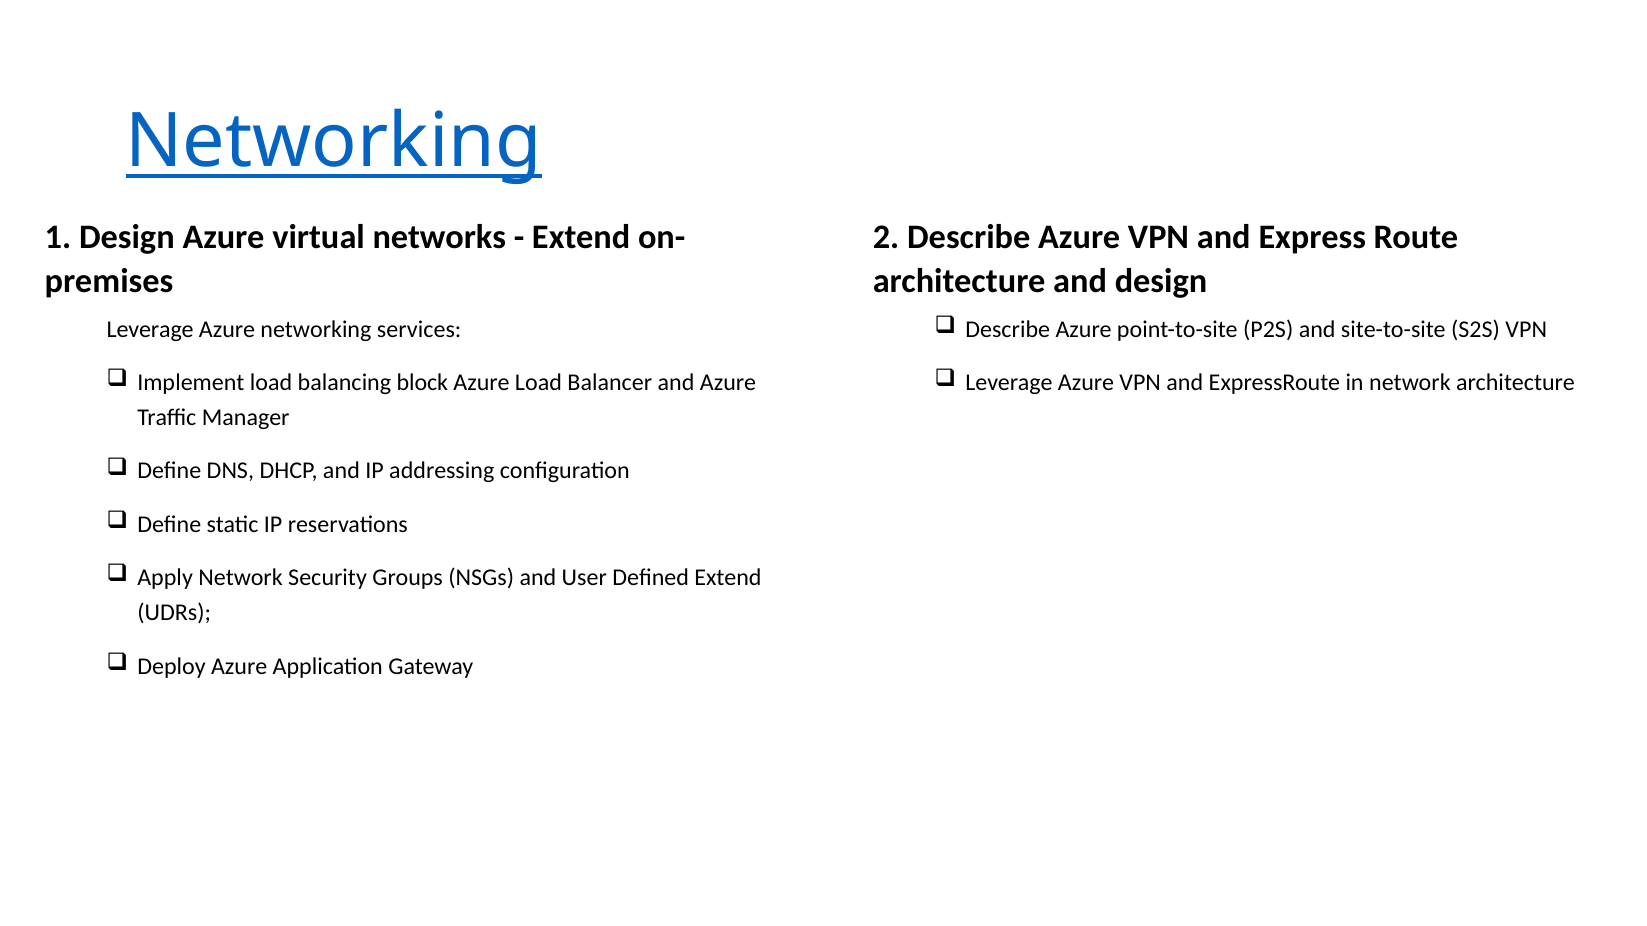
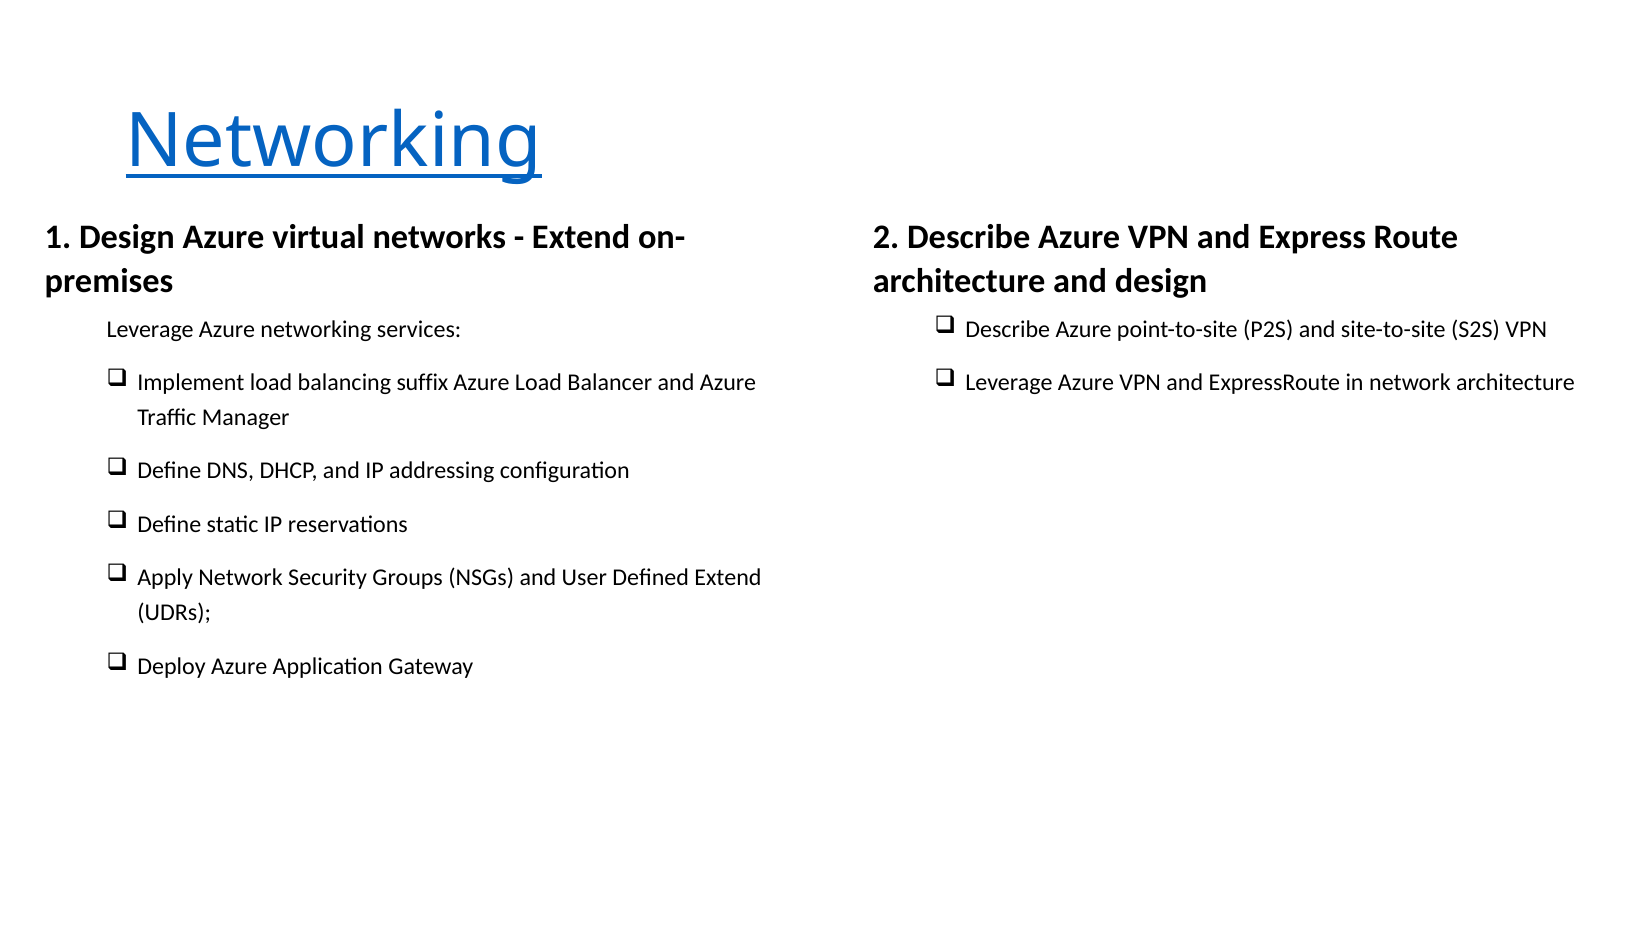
block: block -> suffix (422, 383)
